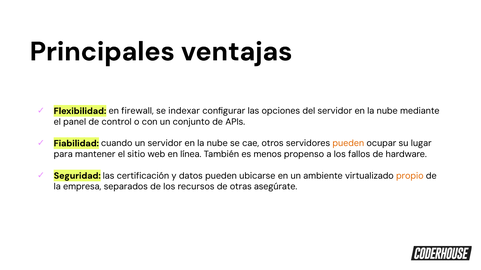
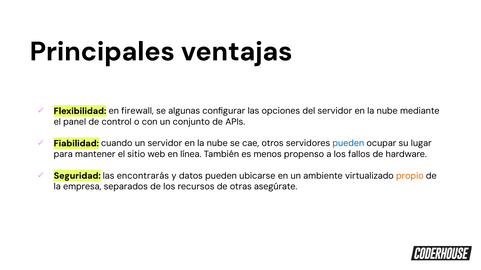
indexar: indexar -> algunas (184, 111)
pueden colour: orange -> blue (348, 144)
certificación: certificación -> encontrarás (143, 176)
